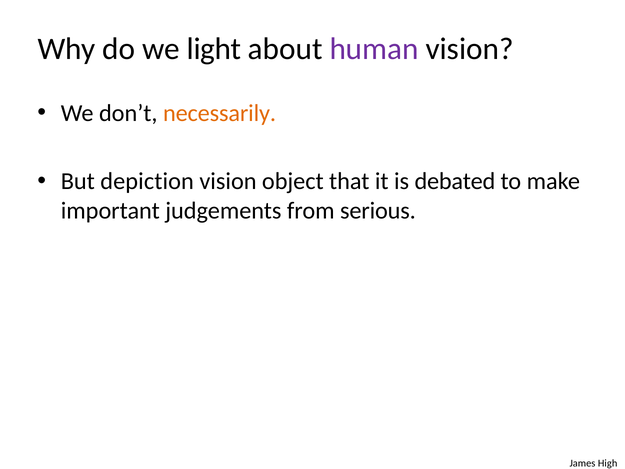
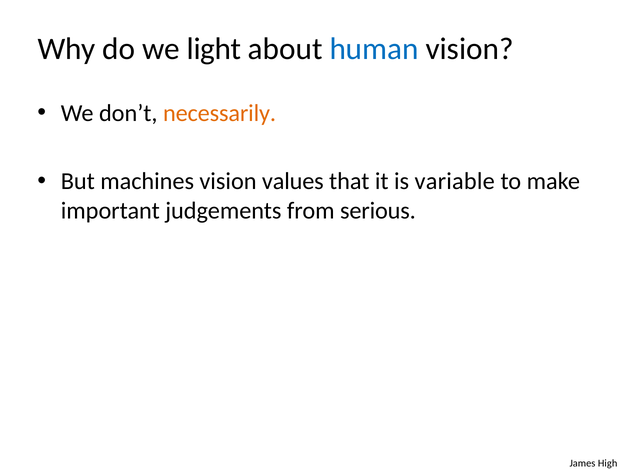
human colour: purple -> blue (374, 49)
depiction: depiction -> machines (147, 181)
object: object -> values (293, 181)
debated: debated -> variable (455, 181)
